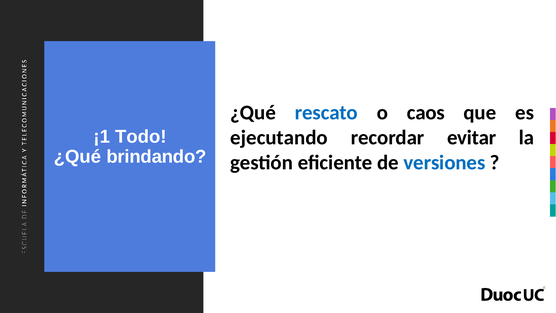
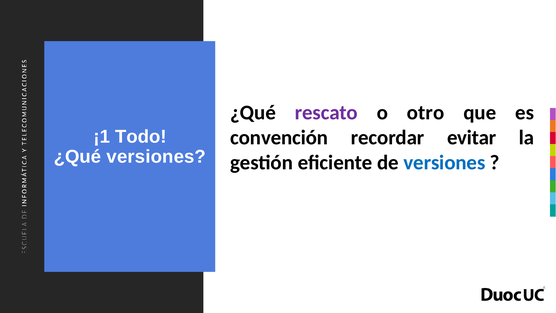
rescato colour: blue -> purple (326, 112)
caos: caos -> otro (426, 112)
ejecutando: ejecutando -> convención (279, 137)
¿Qué brindando: brindando -> versiones (156, 157)
